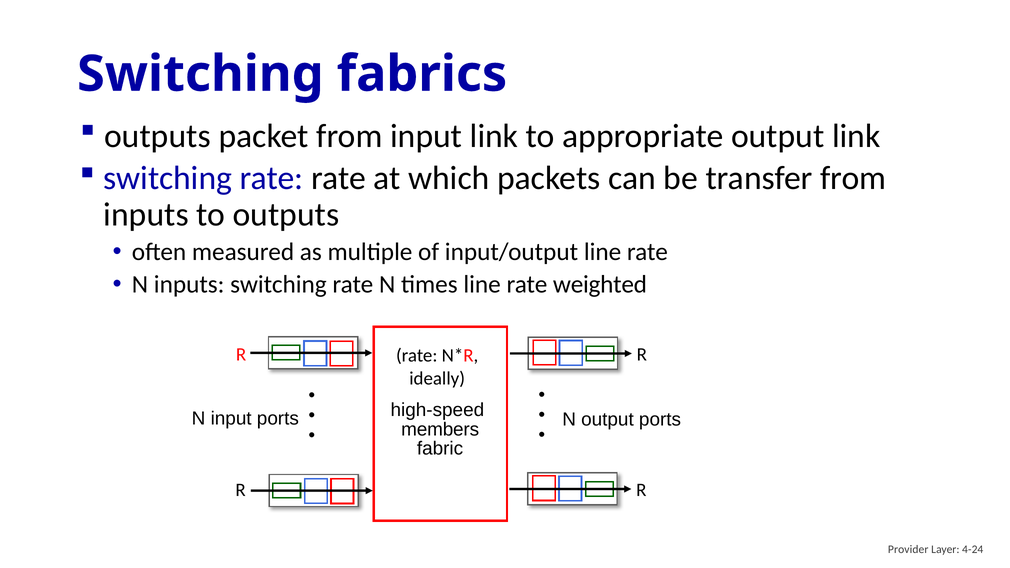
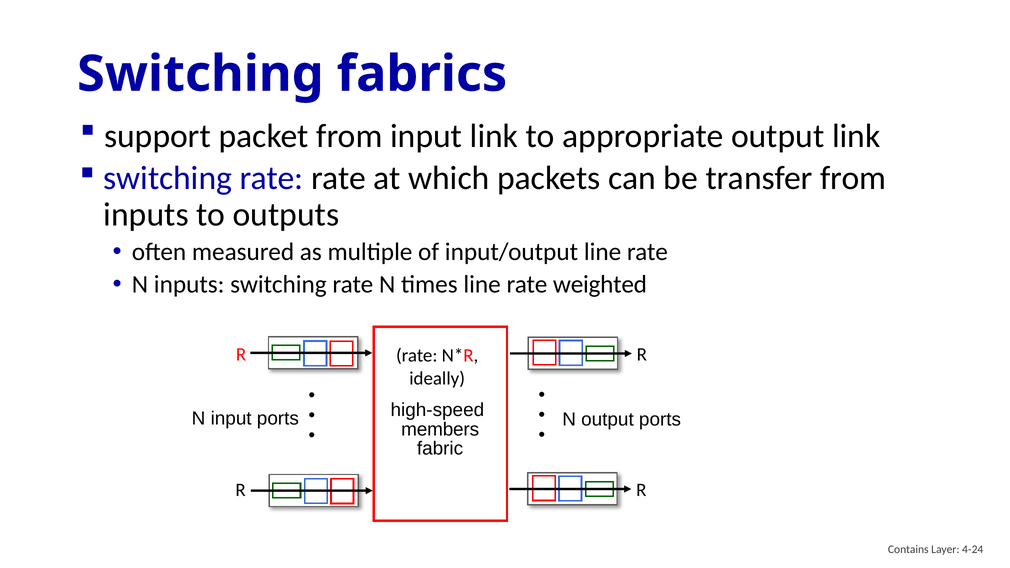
outputs: outputs -> support (157, 136)
Provider: Provider -> Contains (908, 549)
